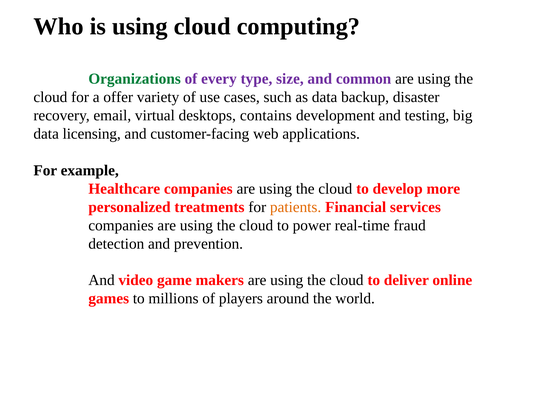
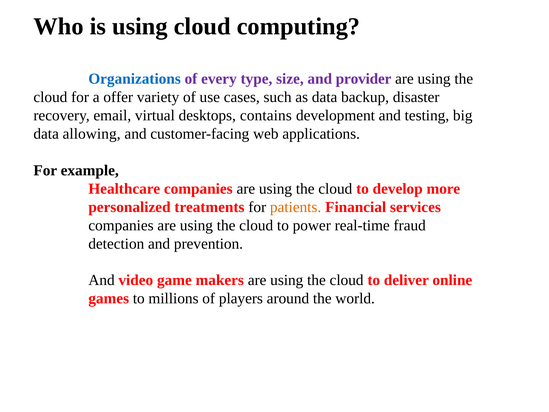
Organizations colour: green -> blue (135, 79)
common: common -> provider (364, 79)
licensing: licensing -> allowing (92, 134)
